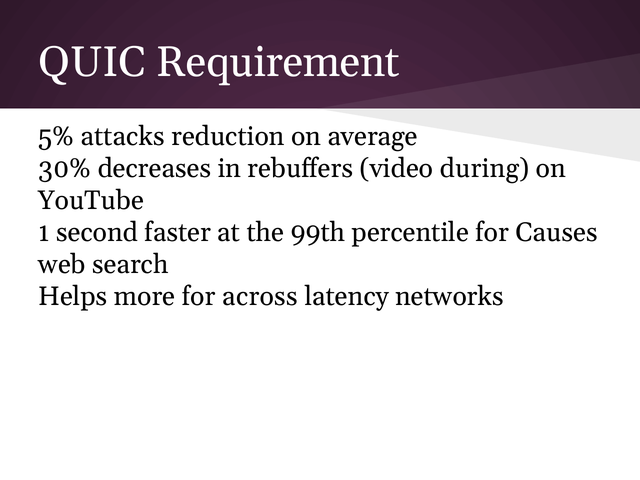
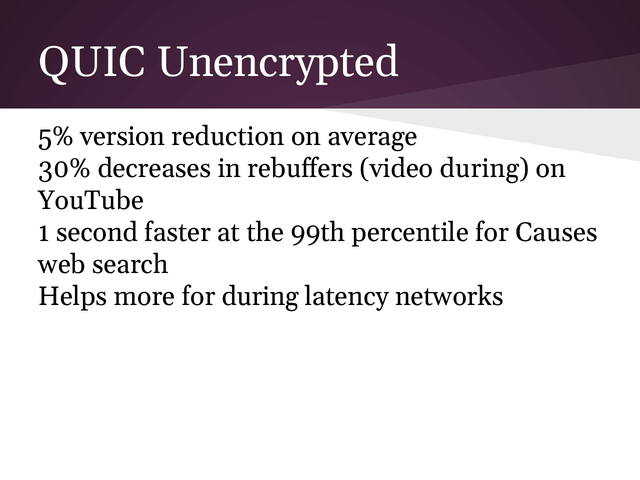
Requirement: Requirement -> Unencrypted (278, 62)
attacks: attacks -> version (123, 136)
for across: across -> during (260, 296)
